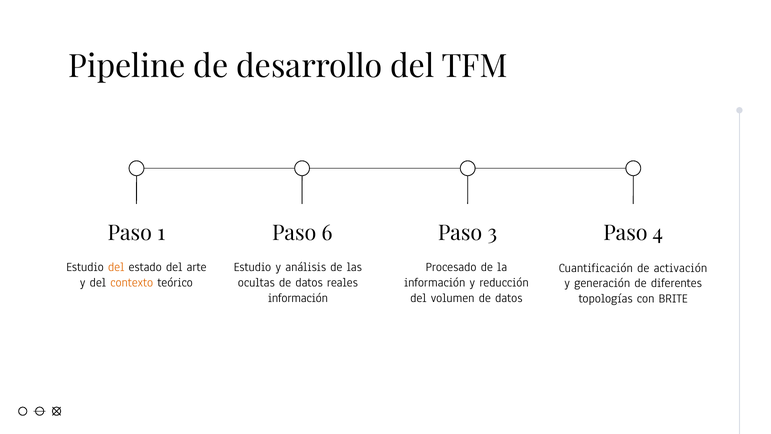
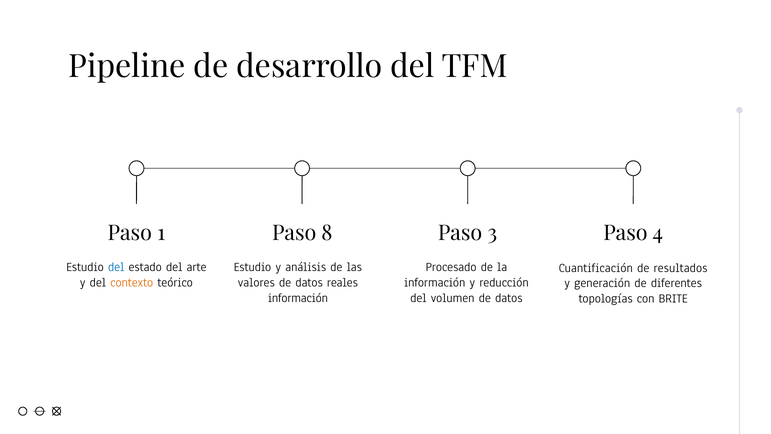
6: 6 -> 8 (327, 233)
del colour: orange -> blue (116, 267)
activación: activación -> resultados (680, 268)
ocultas: ocultas -> valores (256, 282)
